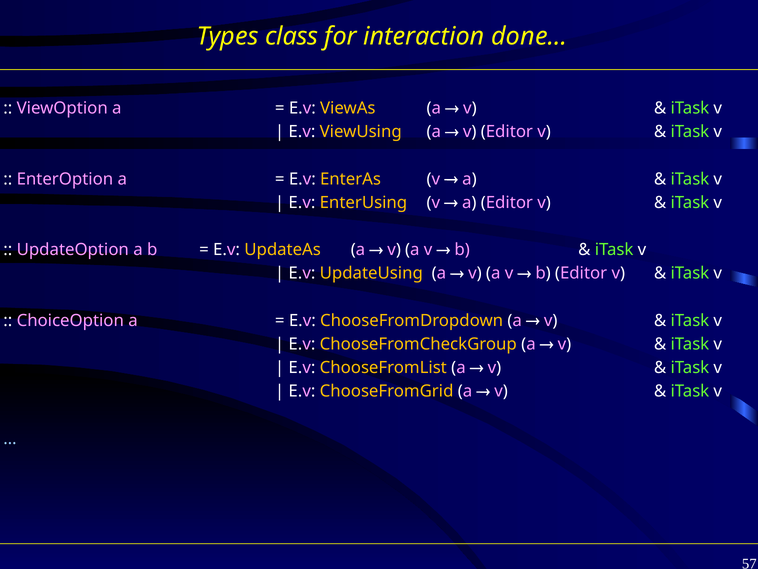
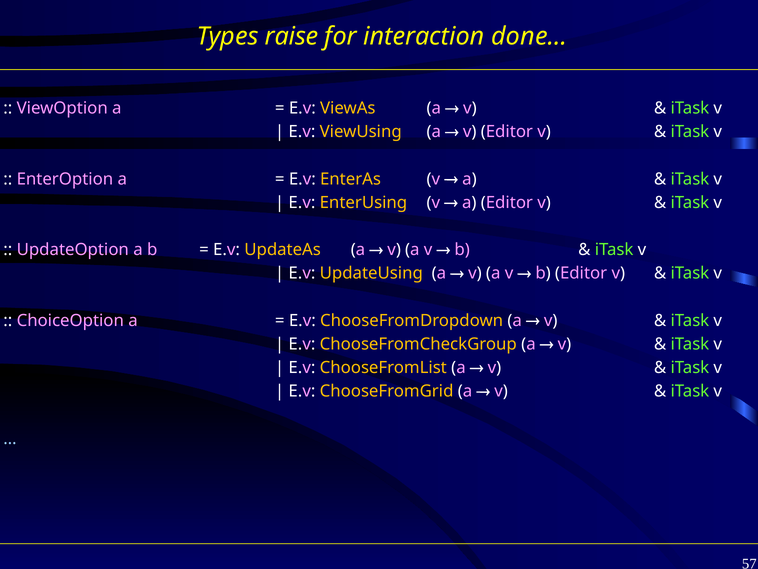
class: class -> raise (292, 36)
